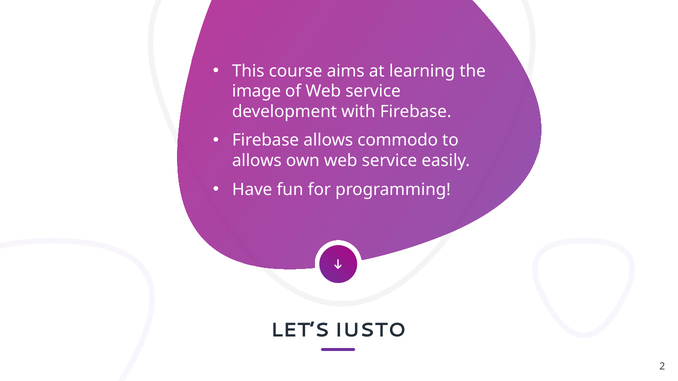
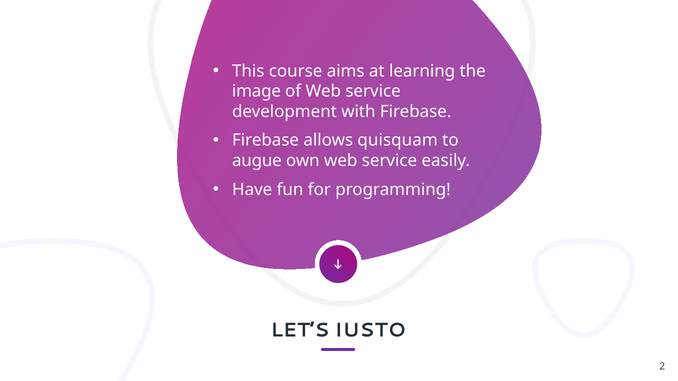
commodo: commodo -> quisquam (398, 141)
allows: allows -> augue (257, 161)
